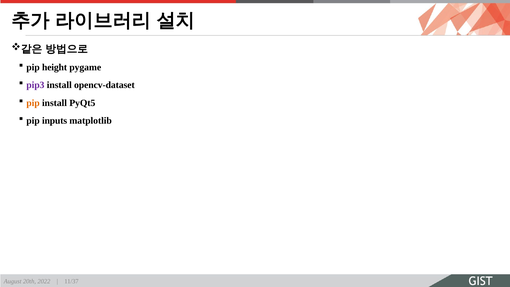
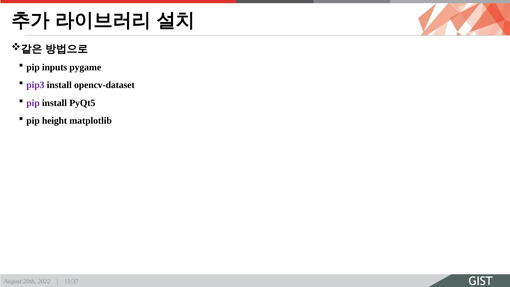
height: height -> inputs (55, 67)
pip colour: orange -> purple (33, 103)
inputs: inputs -> height (55, 121)
